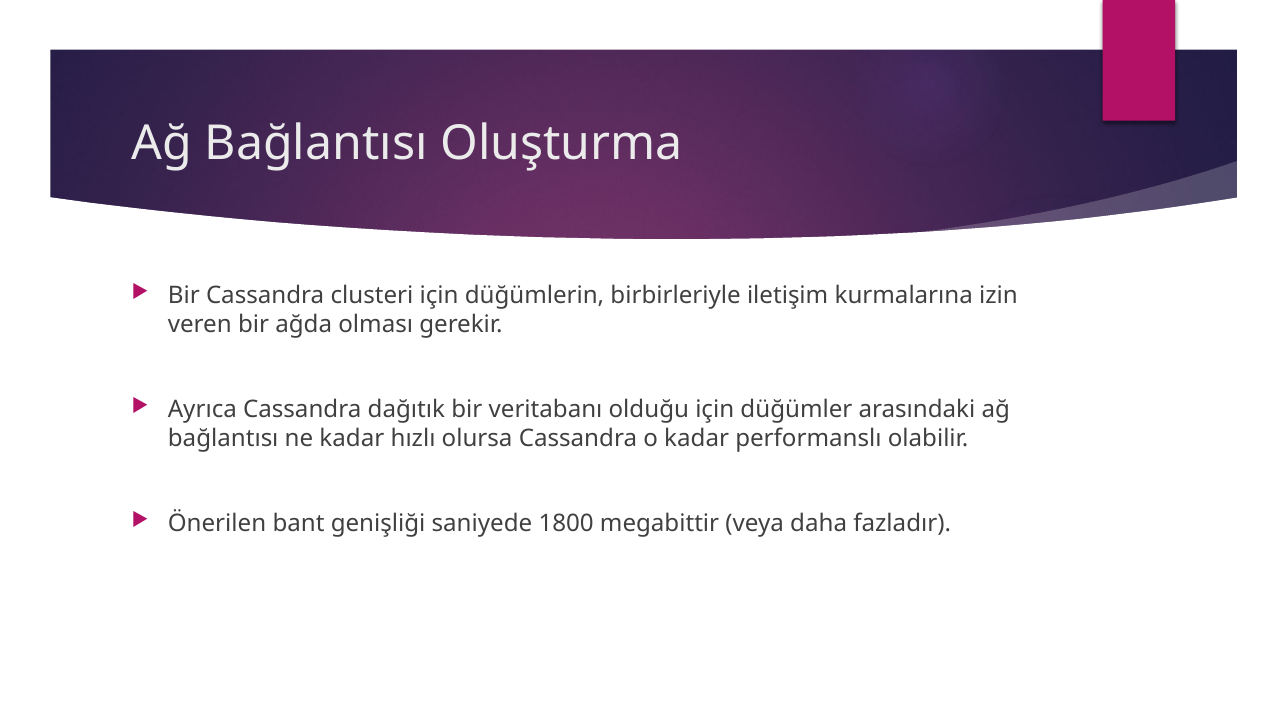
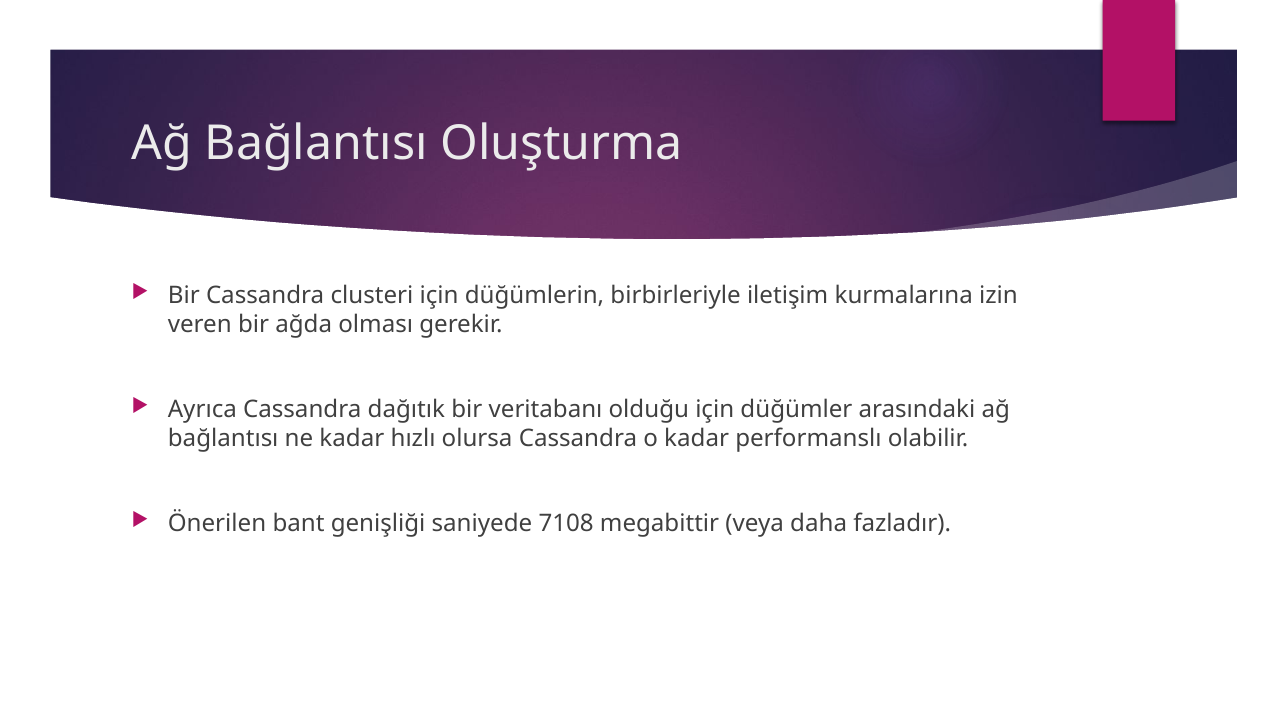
1800: 1800 -> 7108 (566, 524)
